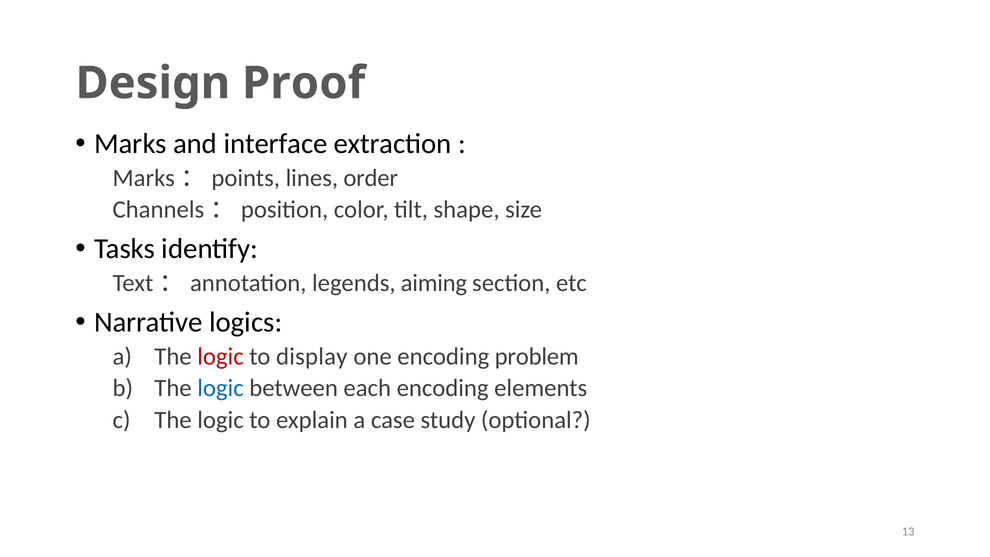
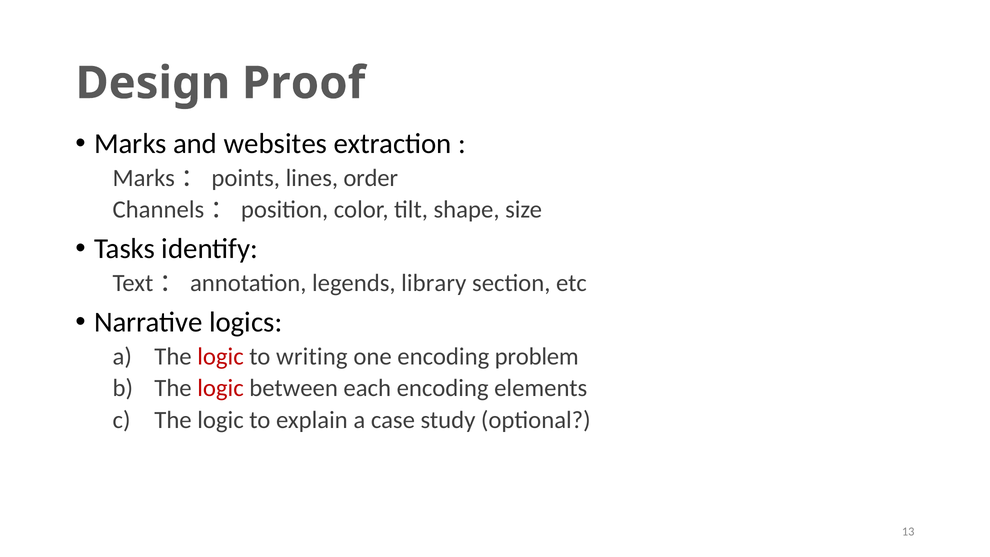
interface: interface -> websites (275, 144)
aiming: aiming -> library (434, 283)
display: display -> writing (312, 356)
logic colour: blue -> red (221, 388)
